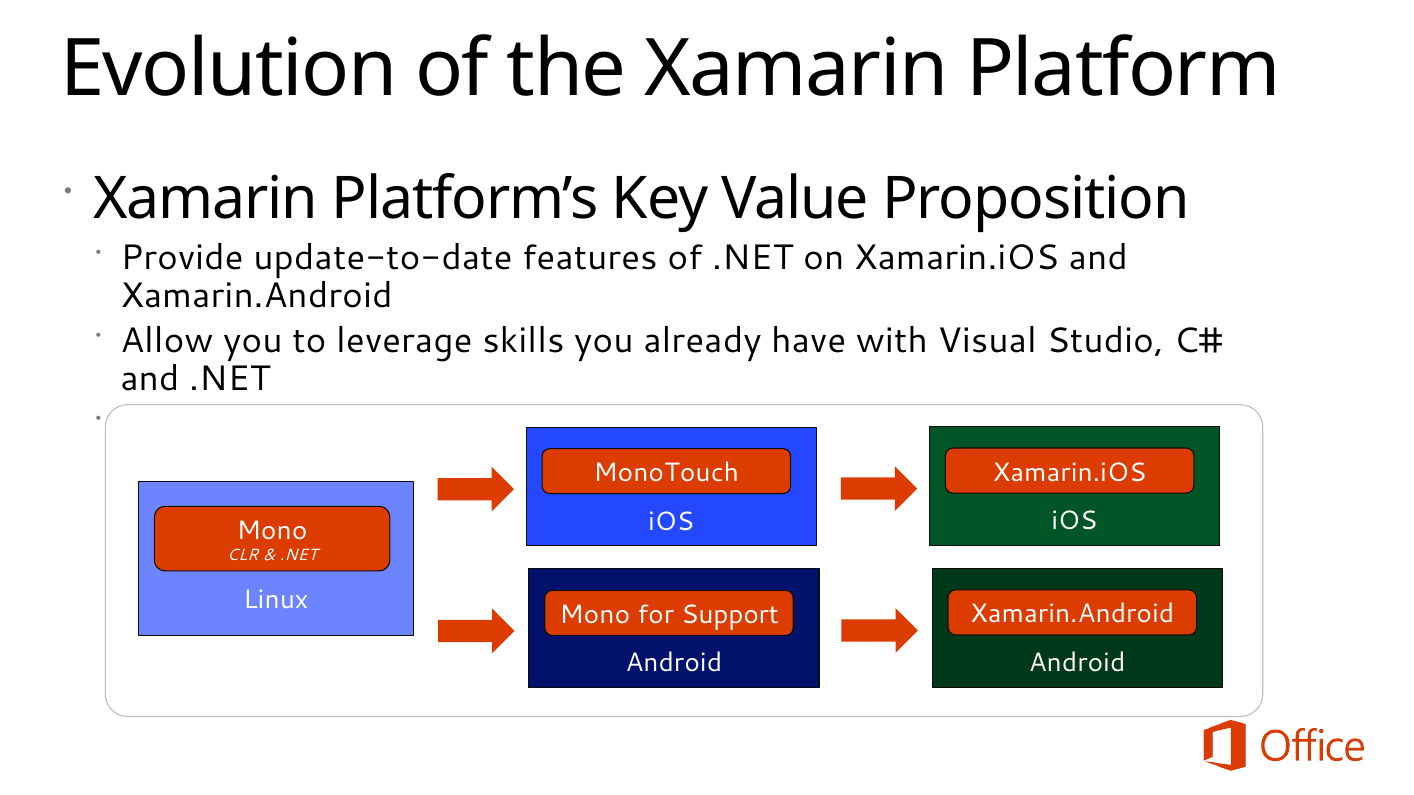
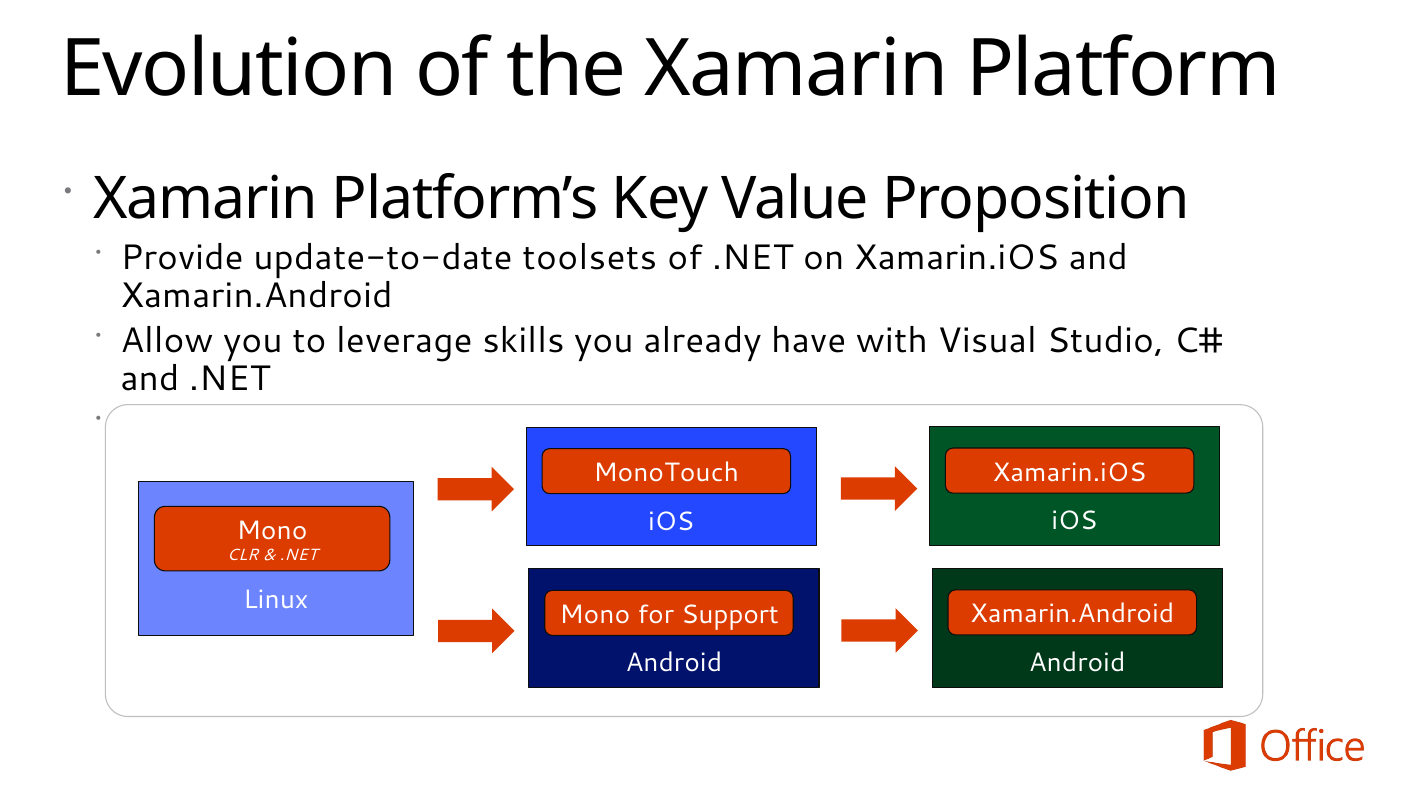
update-to-date features: features -> toolsets (590, 258)
